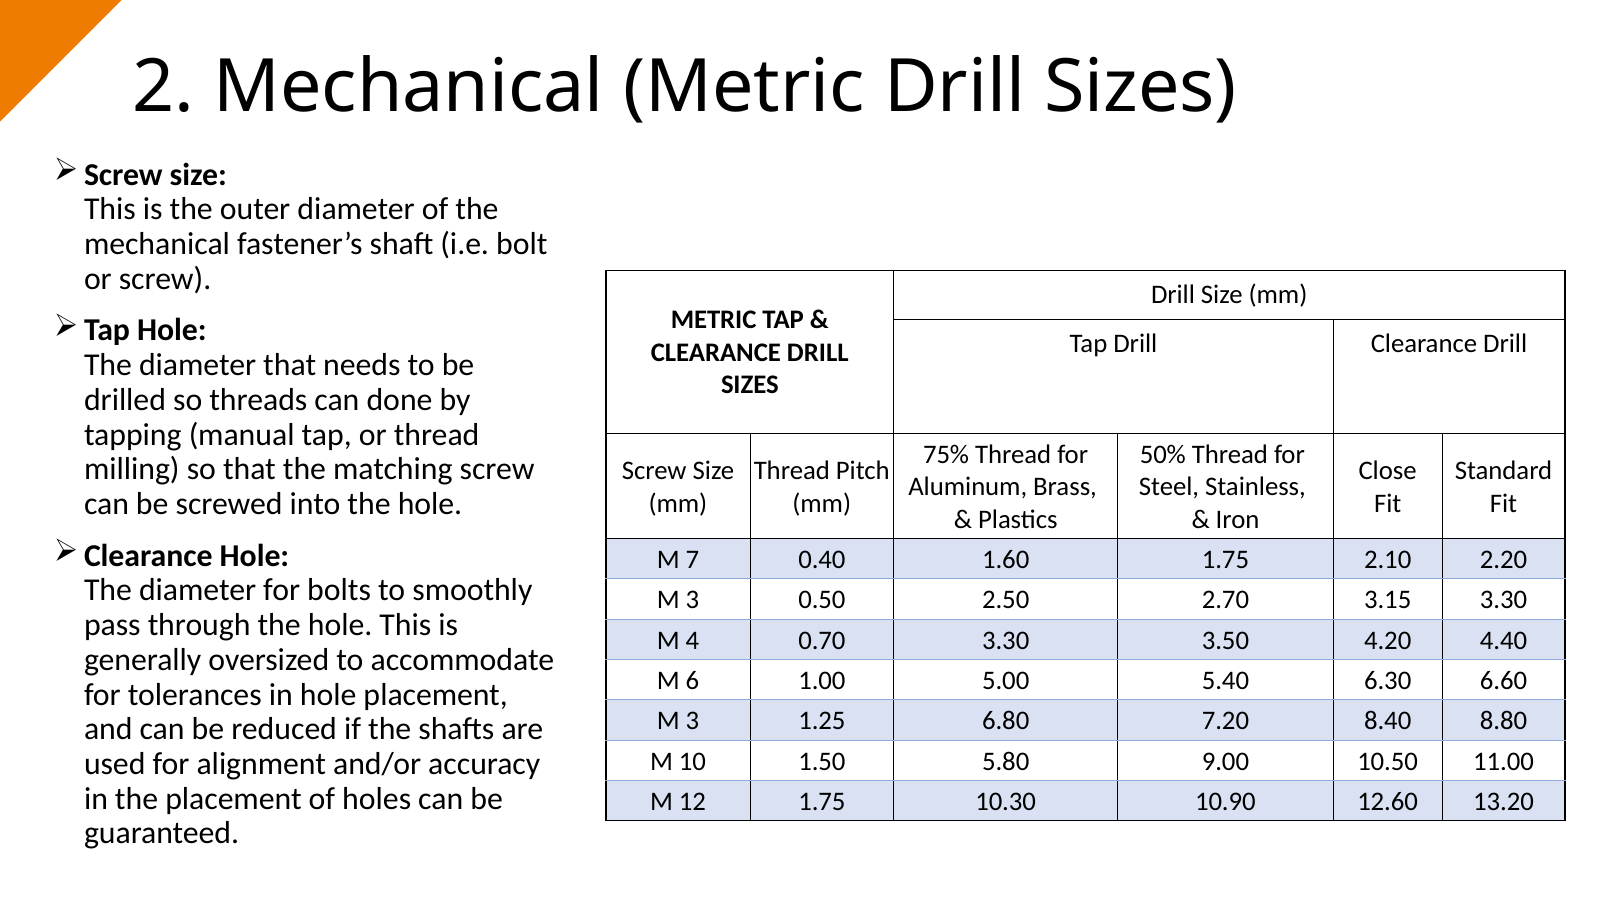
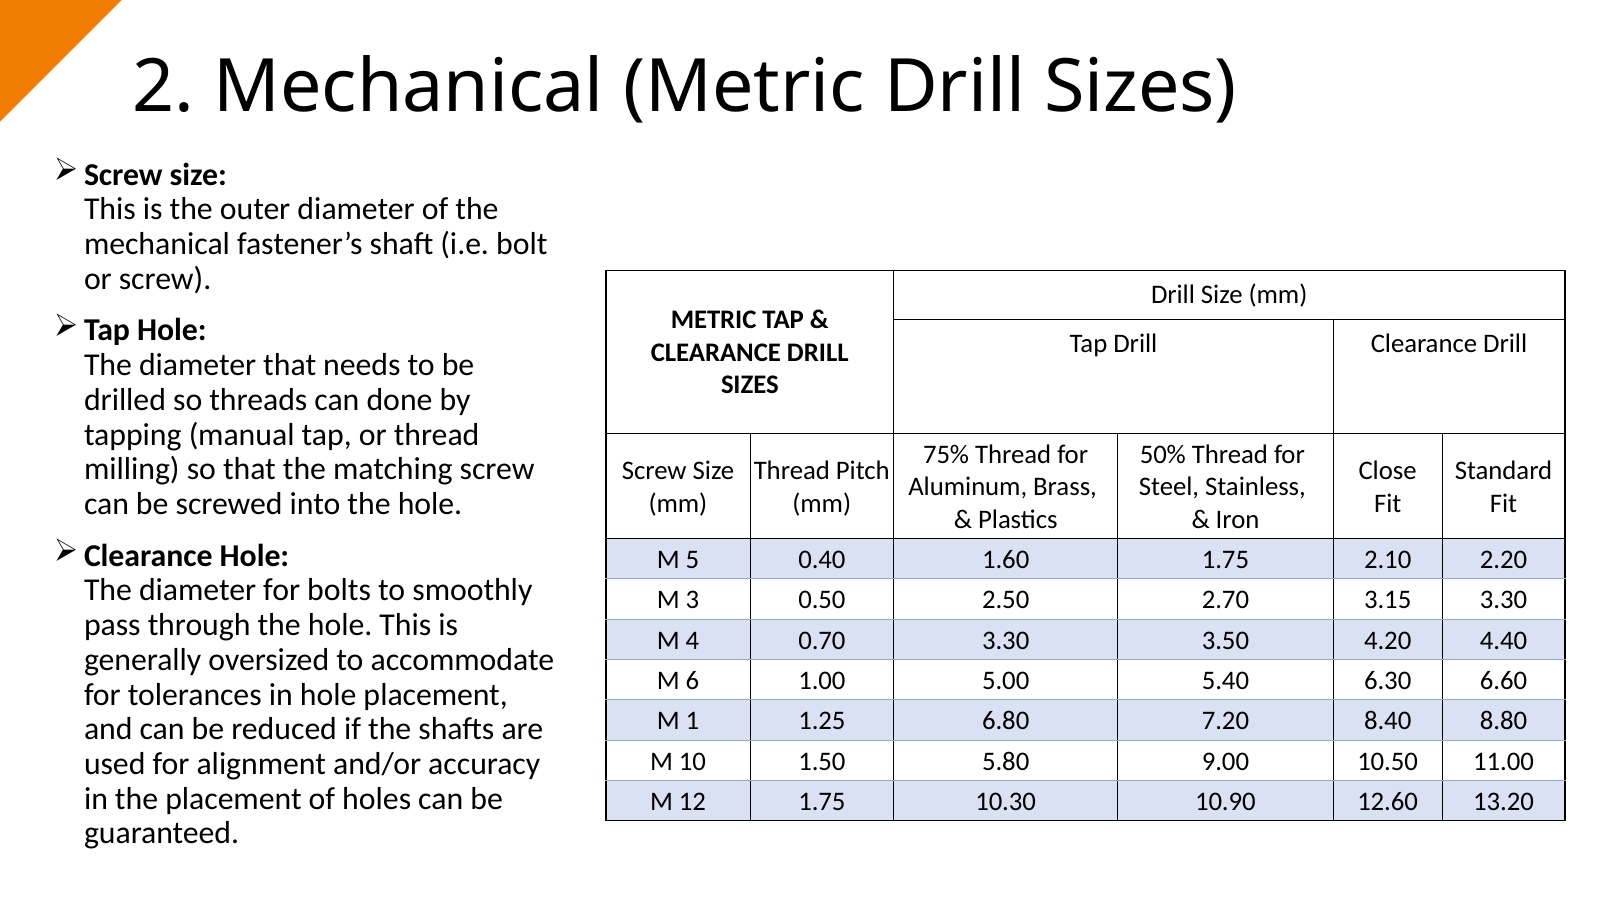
7: 7 -> 5 (692, 560)
3: 3 -> 1 (692, 721)
